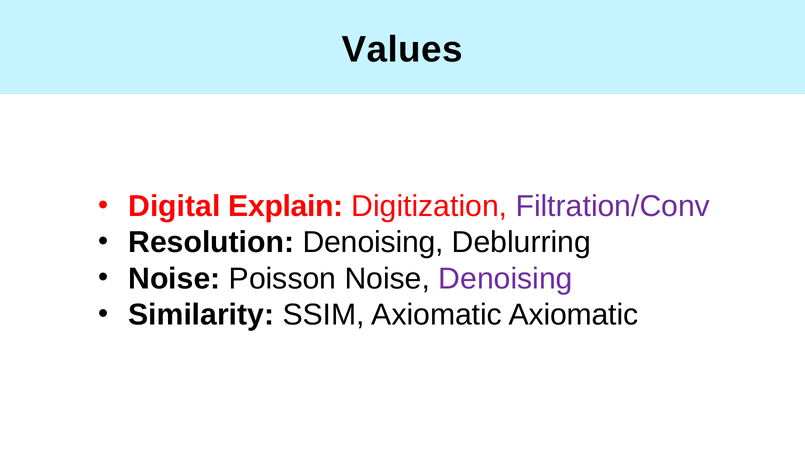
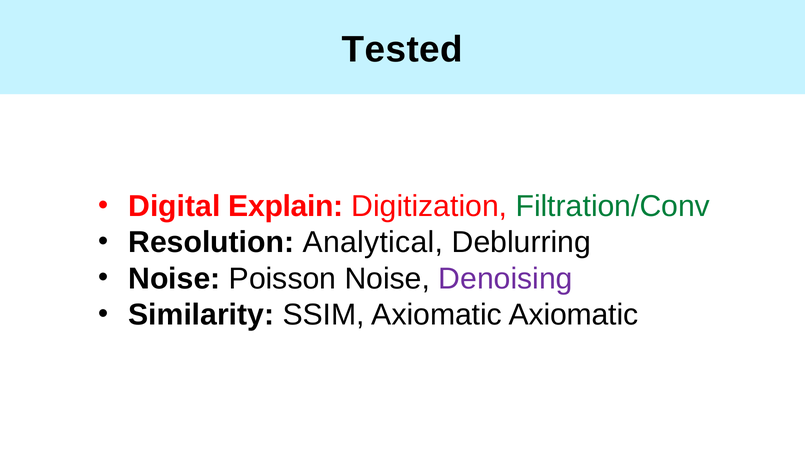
Values: Values -> Tested (402, 50)
Filtration/Conv colour: purple -> green (613, 206)
Resolution Denoising: Denoising -> Analytical (373, 242)
